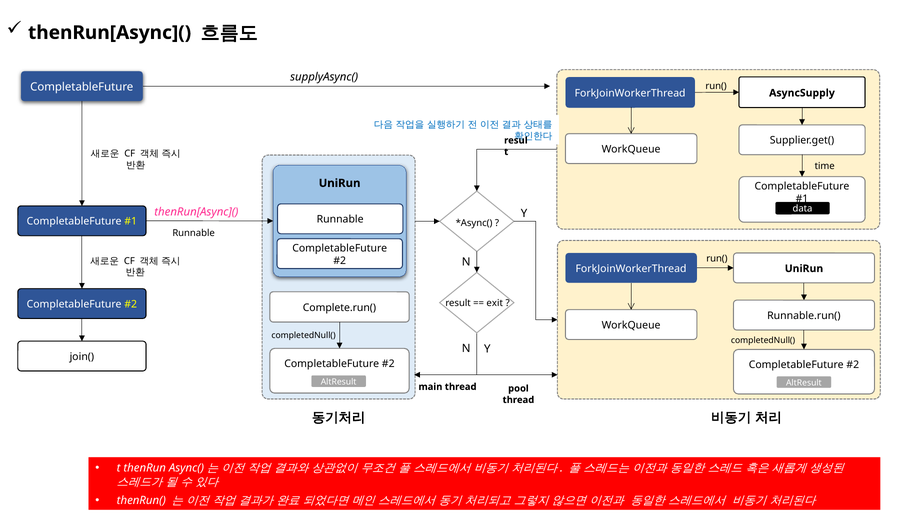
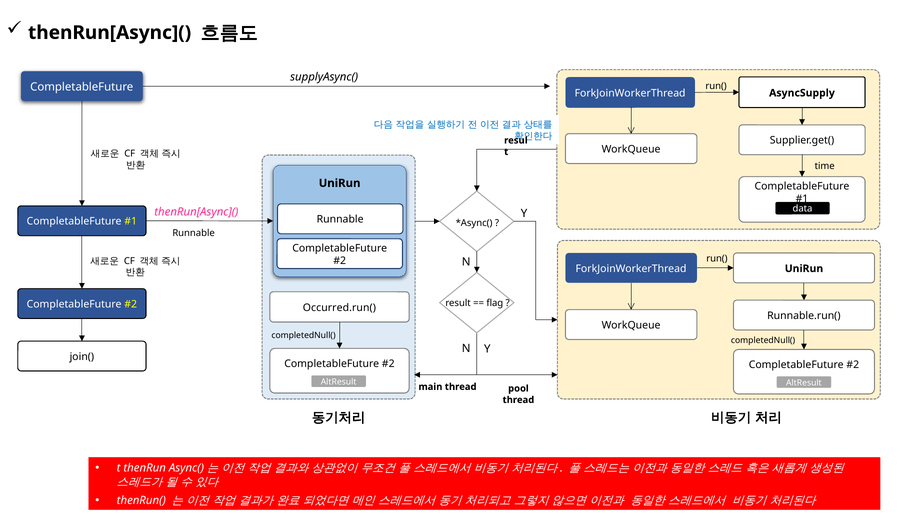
exit: exit -> flag (495, 303)
Complete.run(: Complete.run( -> Occurred.run( (339, 308)
